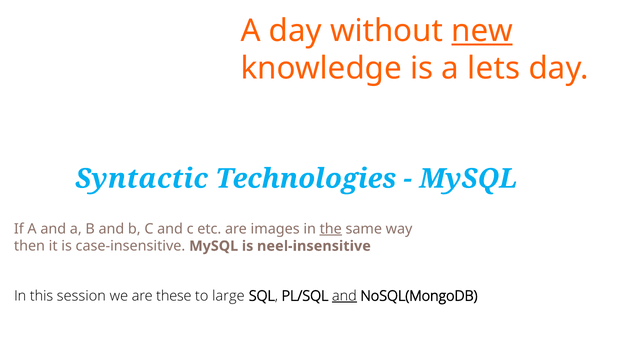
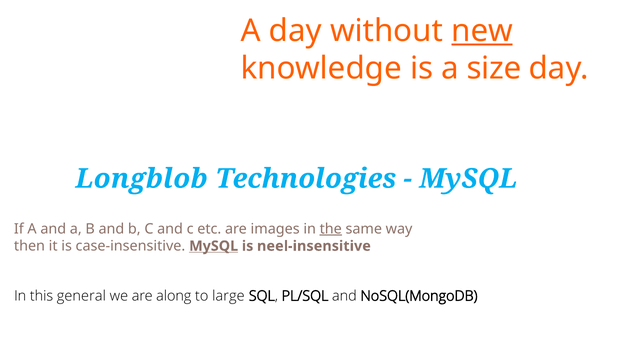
lets: lets -> size (494, 69)
Syntactic: Syntactic -> Longblob (142, 179)
MySQL underline: none -> present (214, 246)
session: session -> general (81, 296)
these: these -> along (174, 296)
and underline: present -> none (344, 296)
